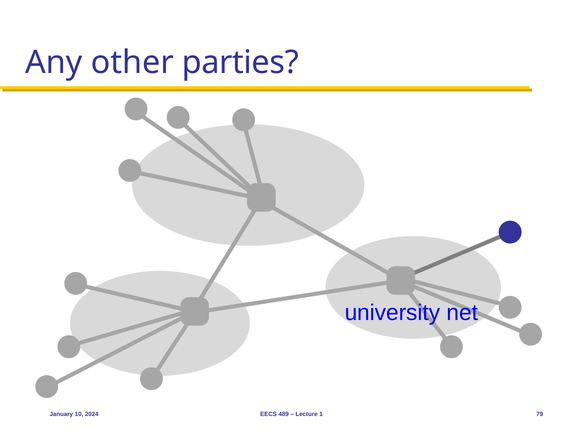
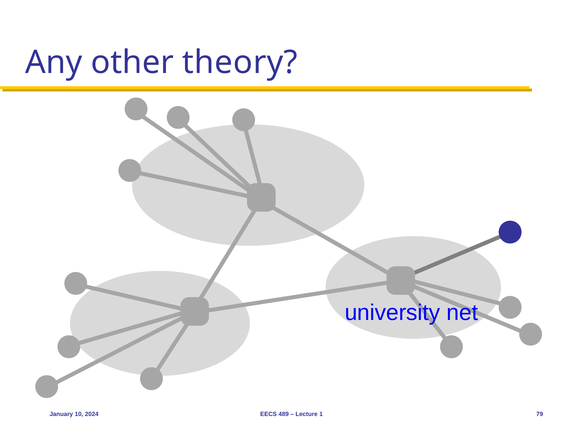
parties: parties -> theory (240, 62)
